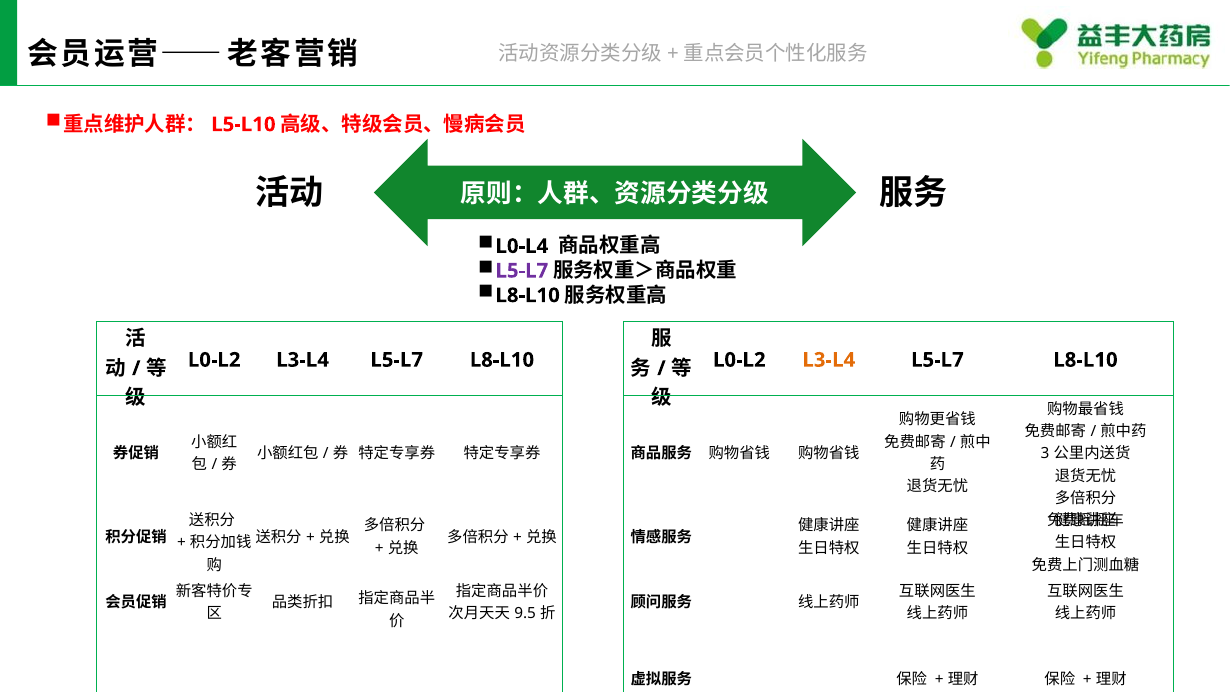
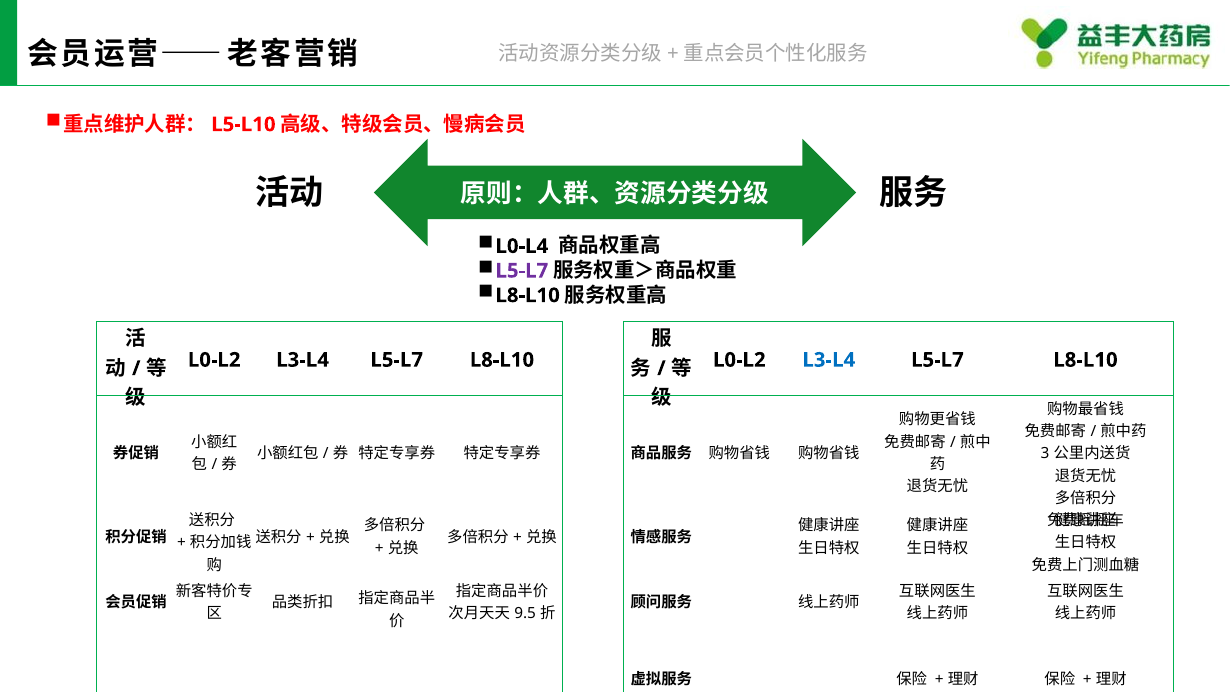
L3-L4 colour: orange -> blue (829, 360)
